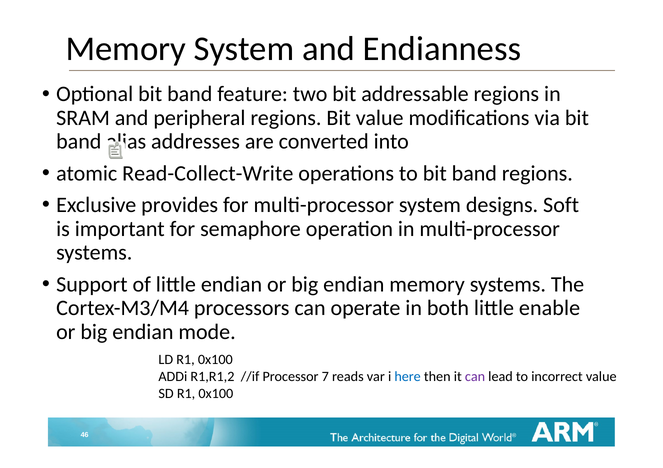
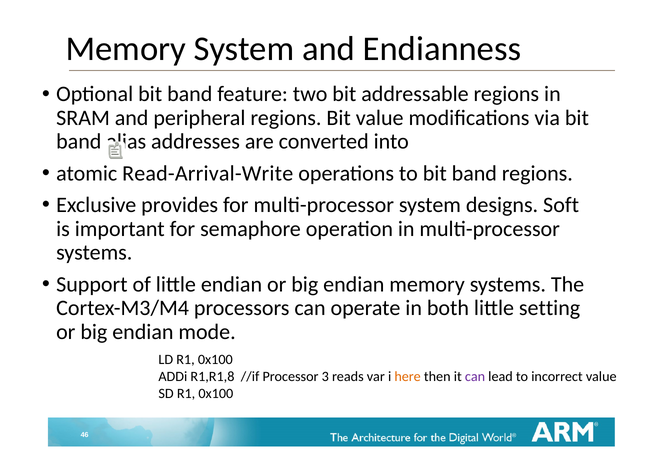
Read-Collect-Write: Read-Collect-Write -> Read-Arrival-Write (208, 174)
enable: enable -> setting (550, 308)
R1,R1,2: R1,R1,2 -> R1,R1,8 (212, 377)
7: 7 -> 3 (325, 377)
here colour: blue -> orange (408, 377)
